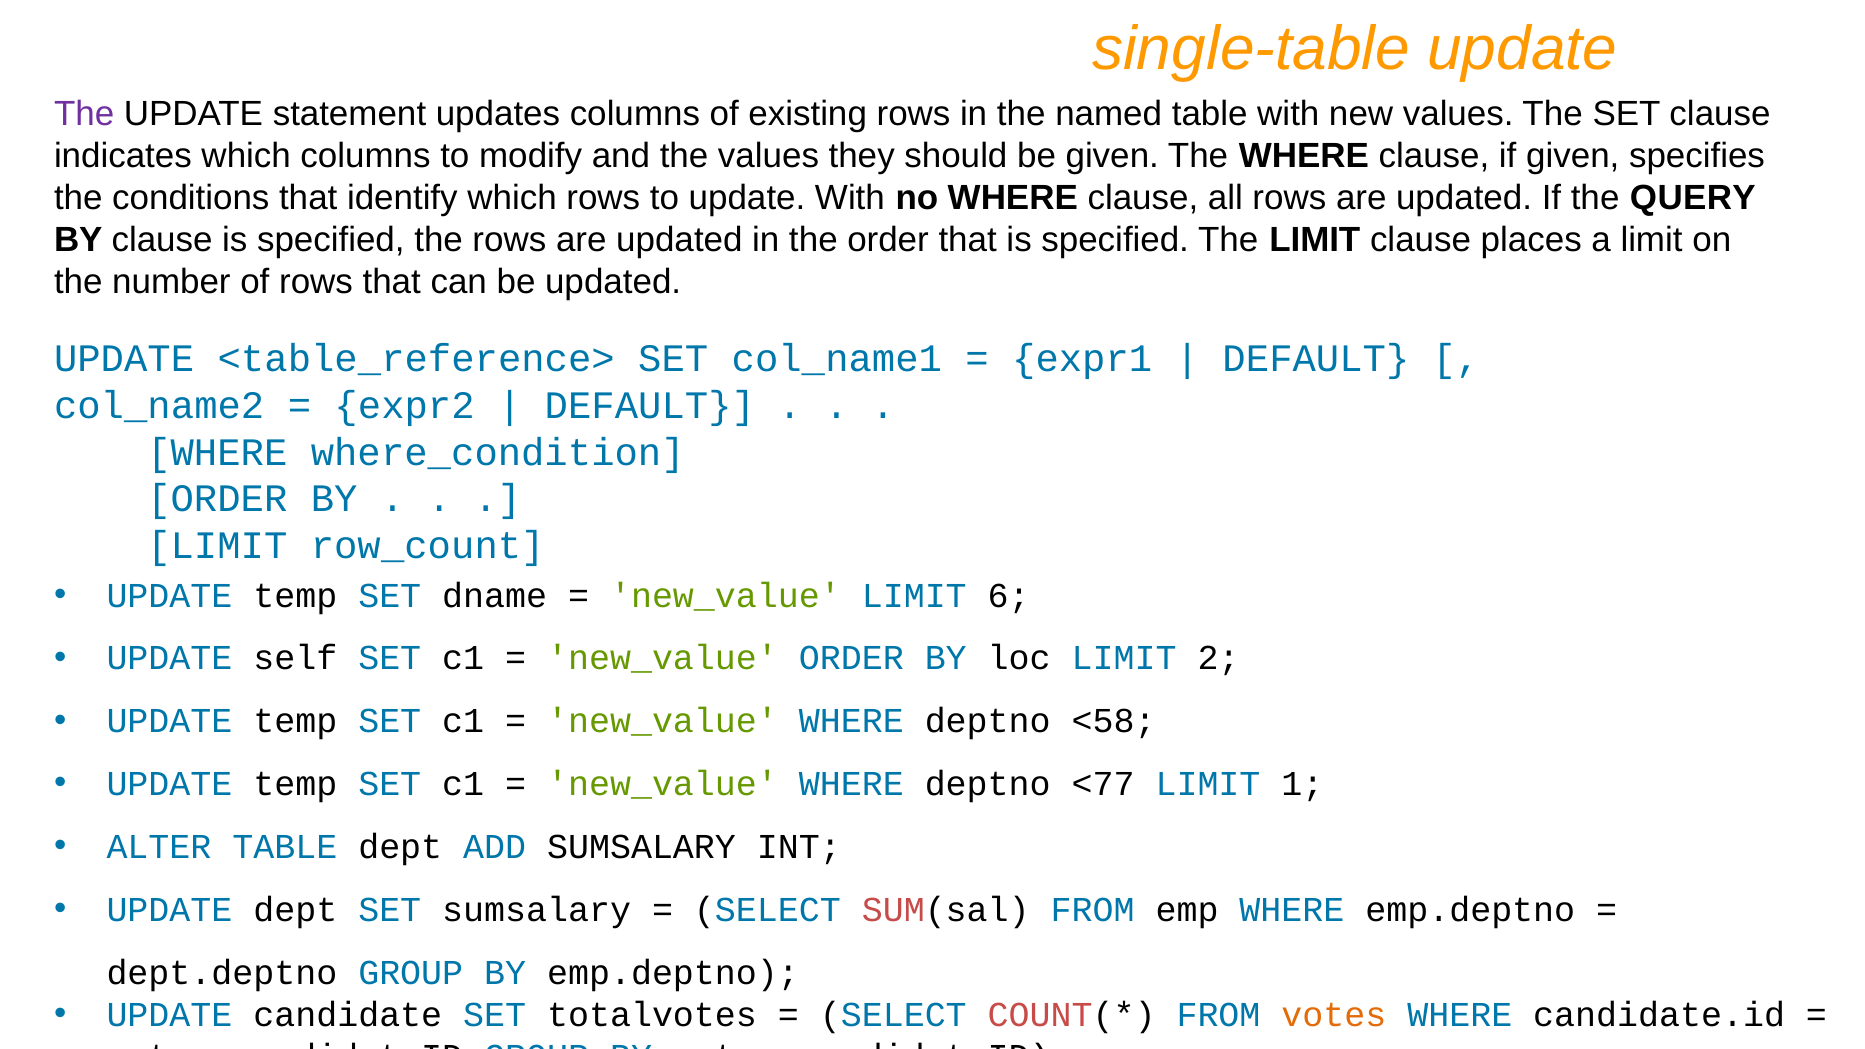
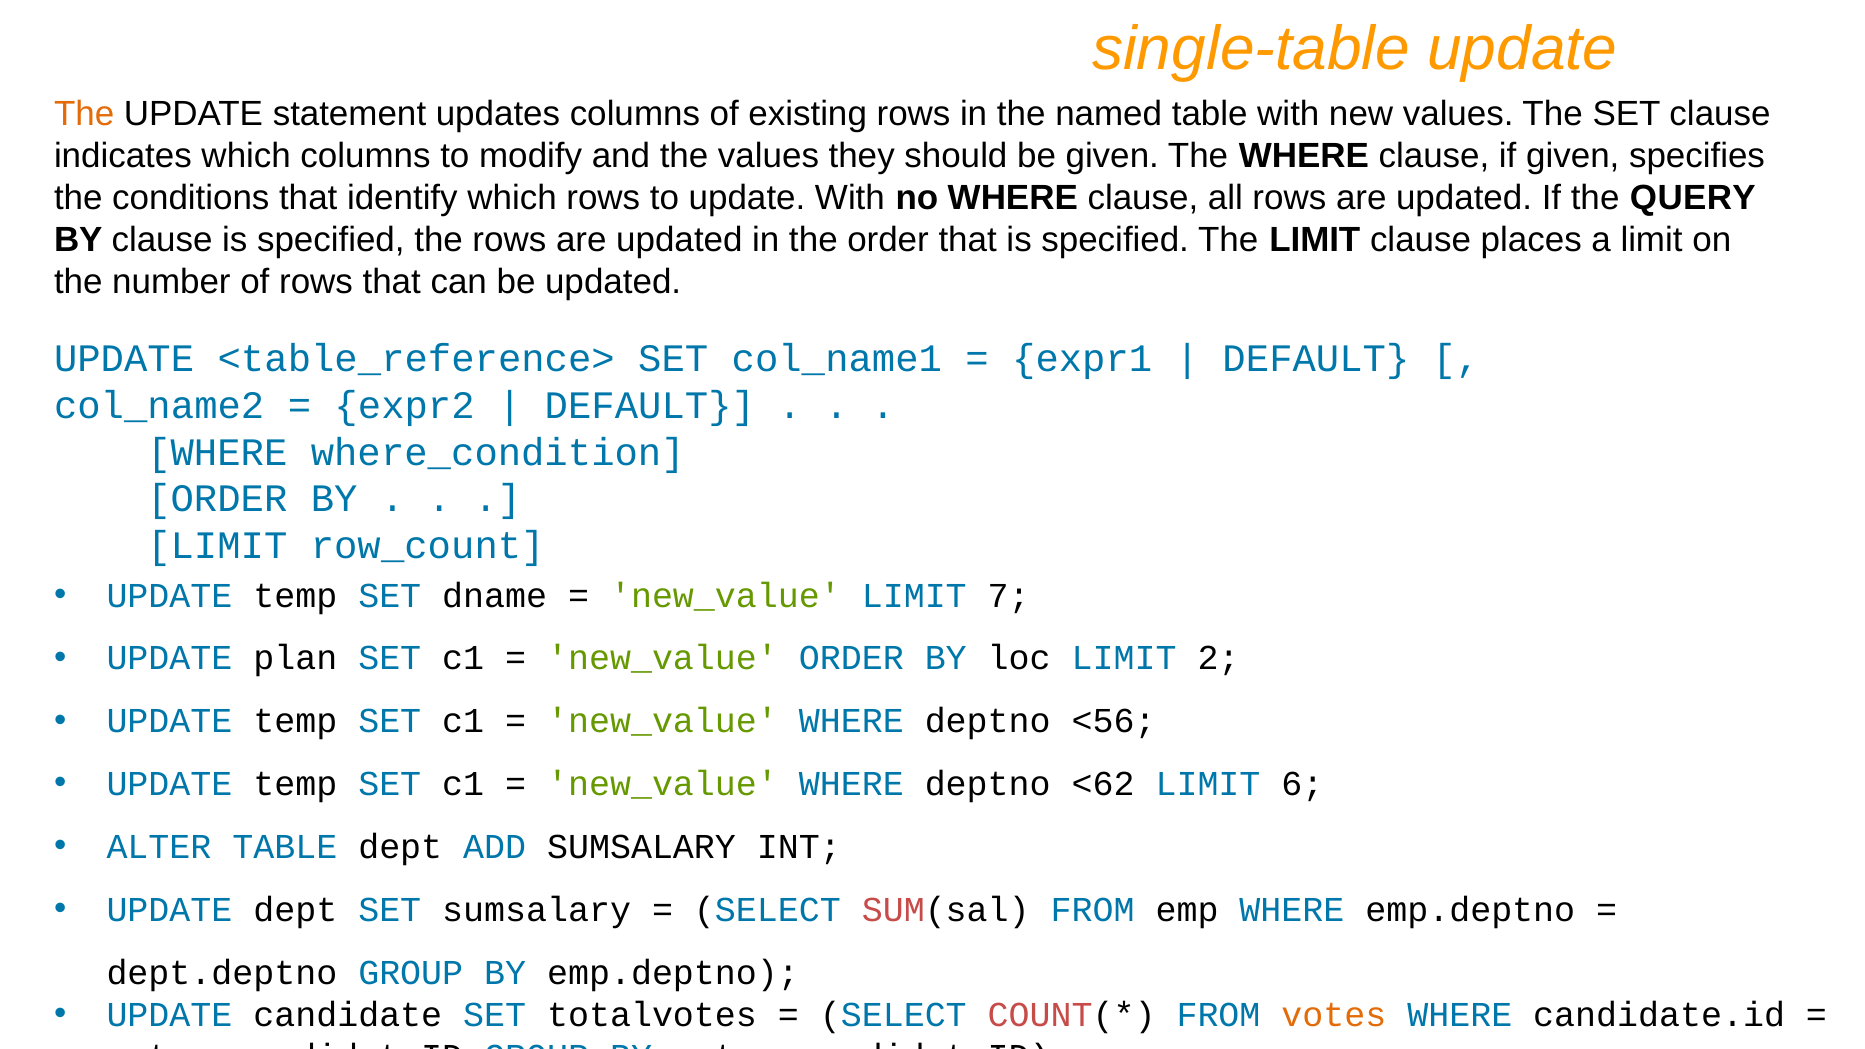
The colour: purple -> orange (84, 114)
6: 6 -> 7 (1009, 596)
self: self -> plan (295, 658)
<58: <58 -> <56 (1114, 721)
<77: <77 -> <62 (1103, 784)
1: 1 -> 6 (1302, 784)
